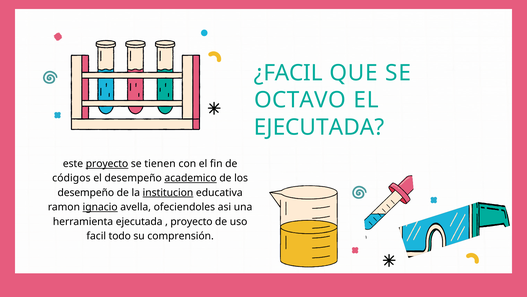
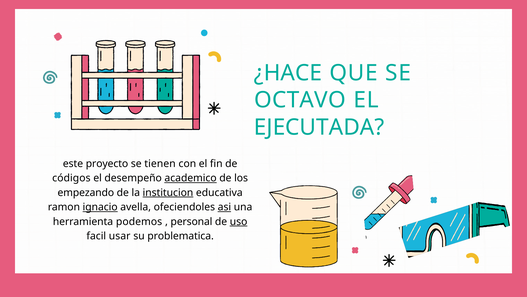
¿FACIL: ¿FACIL -> ¿HACE (288, 73)
proyecto underline: present -> none (107, 163)
desempeño: desempeño -> empezando (86, 192)
asi underline: none -> present (224, 207)
herramienta ejecutada: ejecutada -> podemos (139, 221)
proyecto: proyecto -> personal (191, 221)
uso underline: none -> present (239, 221)
todo: todo -> usar (120, 236)
comprensión: comprensión -> problematica (181, 236)
